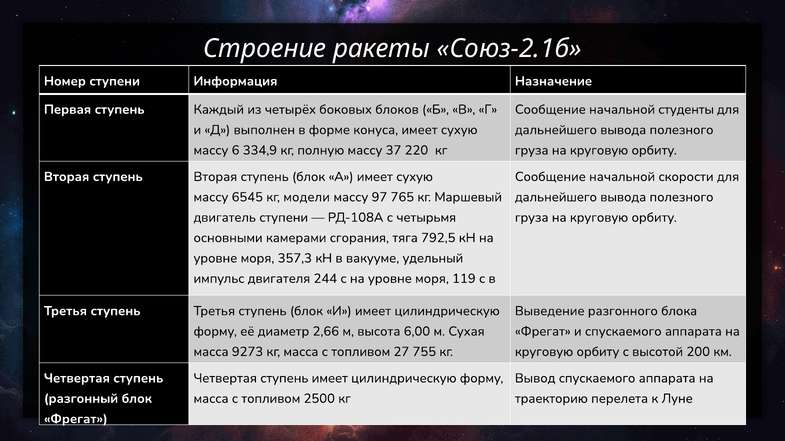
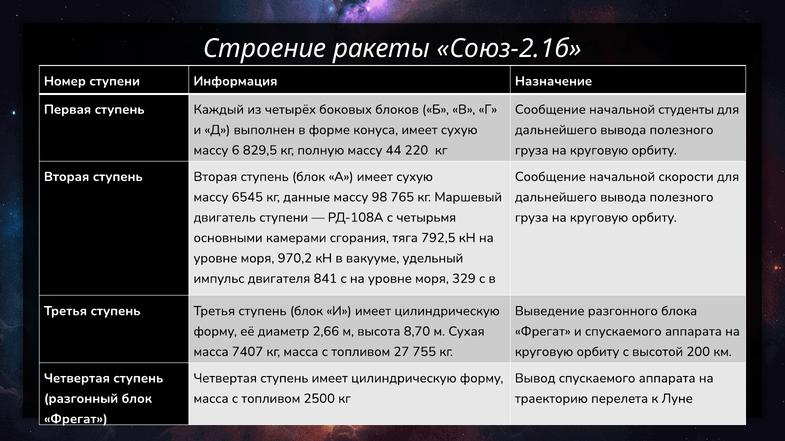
334,9: 334,9 -> 829,5 (260, 150)
37: 37 -> 44 (394, 150)
модели: модели -> данные (307, 197)
97: 97 -> 98 (379, 197)
357,3: 357,3 -> 970,2 (295, 258)
244: 244 -> 841 (325, 279)
119: 119 -> 329 (464, 279)
6,00: 6,00 -> 8,70 (417, 332)
9273: 9273 -> 7407 (247, 352)
